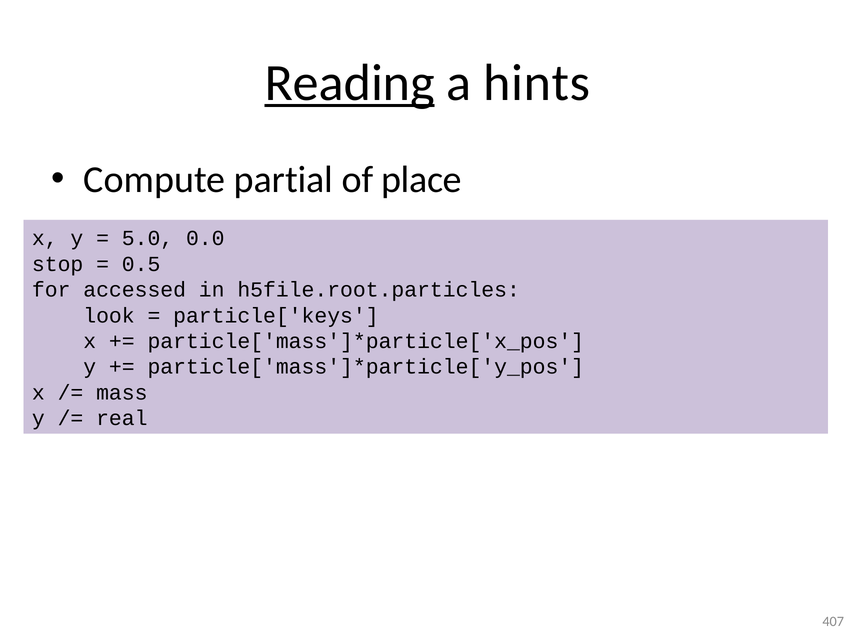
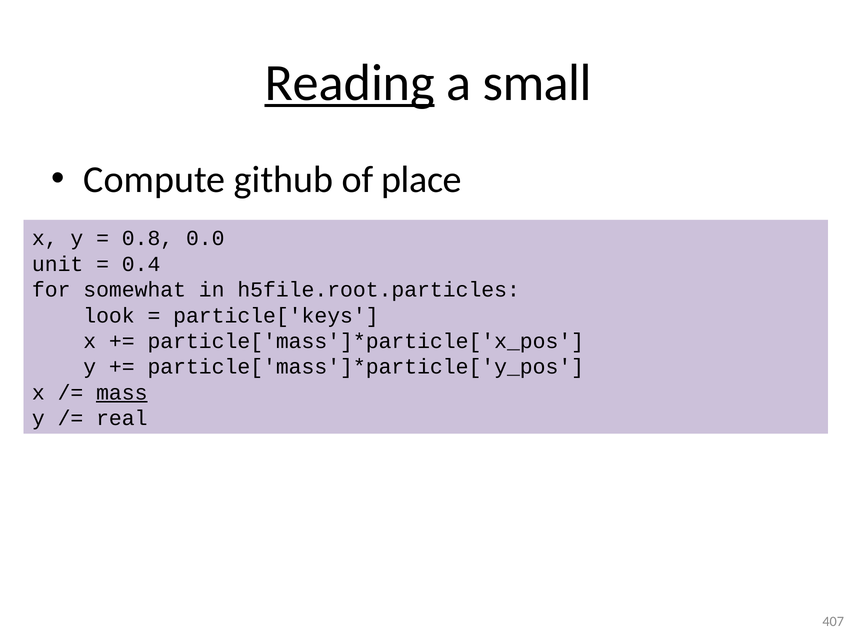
hints: hints -> small (537, 83)
partial: partial -> github (284, 180)
5.0: 5.0 -> 0.8 (148, 238)
stop: stop -> unit (58, 264)
0.5: 0.5 -> 0.4 (141, 264)
accessed: accessed -> somewhat (135, 290)
mass underline: none -> present (122, 392)
